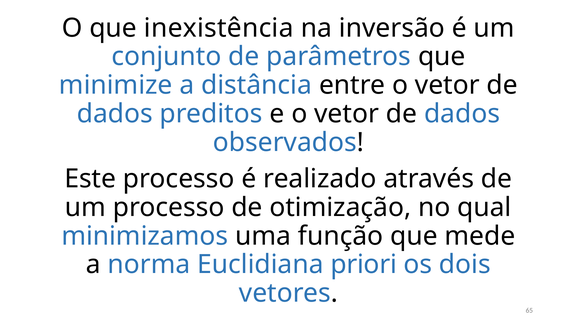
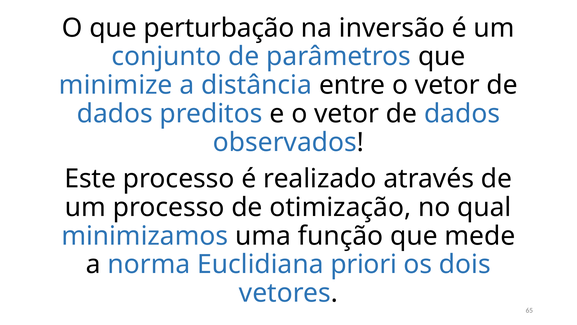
inexistência: inexistência -> perturbação (219, 28)
